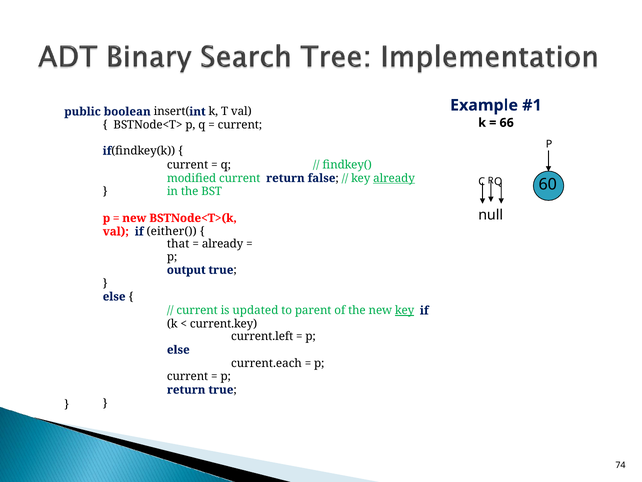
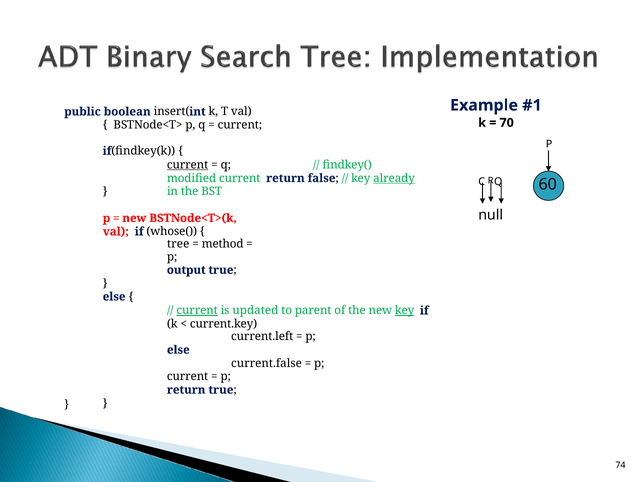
66: 66 -> 70 (507, 123)
current underline: none -> present (188, 165)
either(: either( -> whose( (172, 231)
that: that -> tree (178, 244)
already: already -> method (223, 244)
current underline: none -> present (197, 310)
current.each: current.each -> current.false (266, 363)
